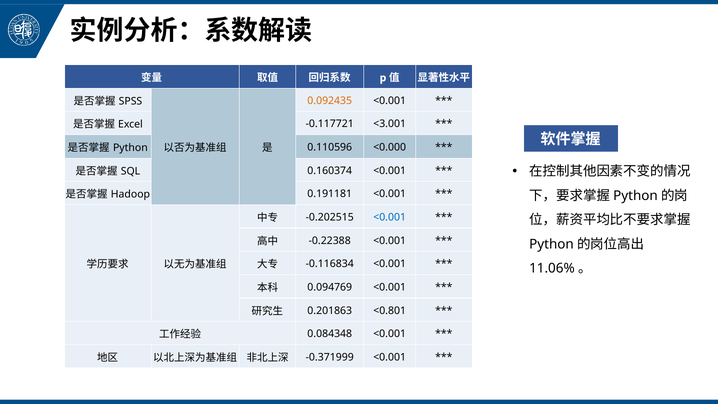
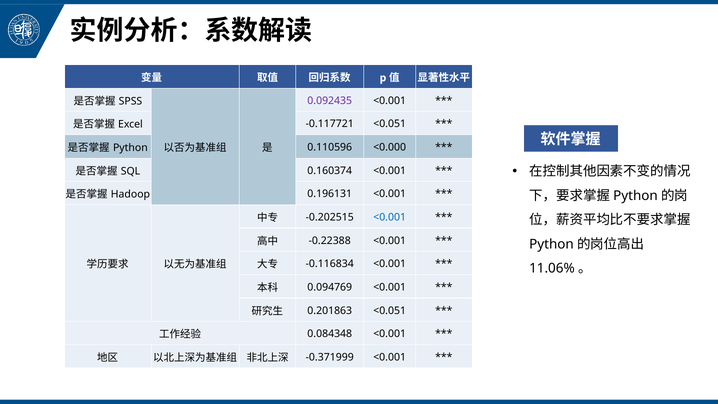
0.092435 colour: orange -> purple (330, 101)
-0.117721 <3.001: <3.001 -> <0.051 (390, 124)
0.191181: 0.191181 -> 0.196131 (330, 194)
0.201863 <0.801: <0.801 -> <0.051 (390, 311)
